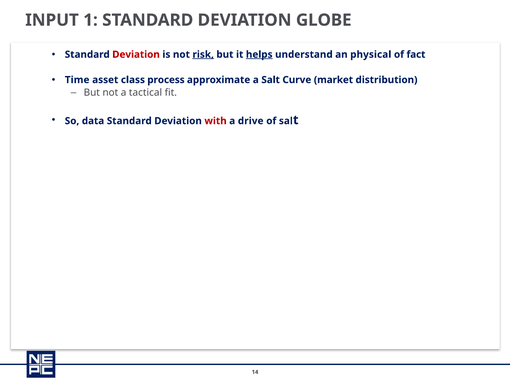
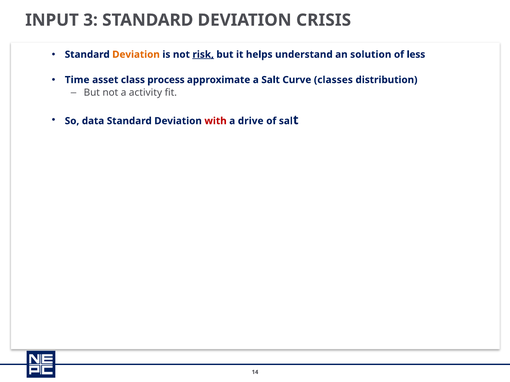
1: 1 -> 3 (91, 20)
GLOBE: GLOBE -> CRISIS (324, 20)
Deviation colour: red -> orange (136, 55)
helps underline: present -> none (259, 55)
physical: physical -> solution (371, 55)
fact: fact -> less (416, 55)
market: market -> classes (333, 80)
tactical: tactical -> activity (145, 93)
